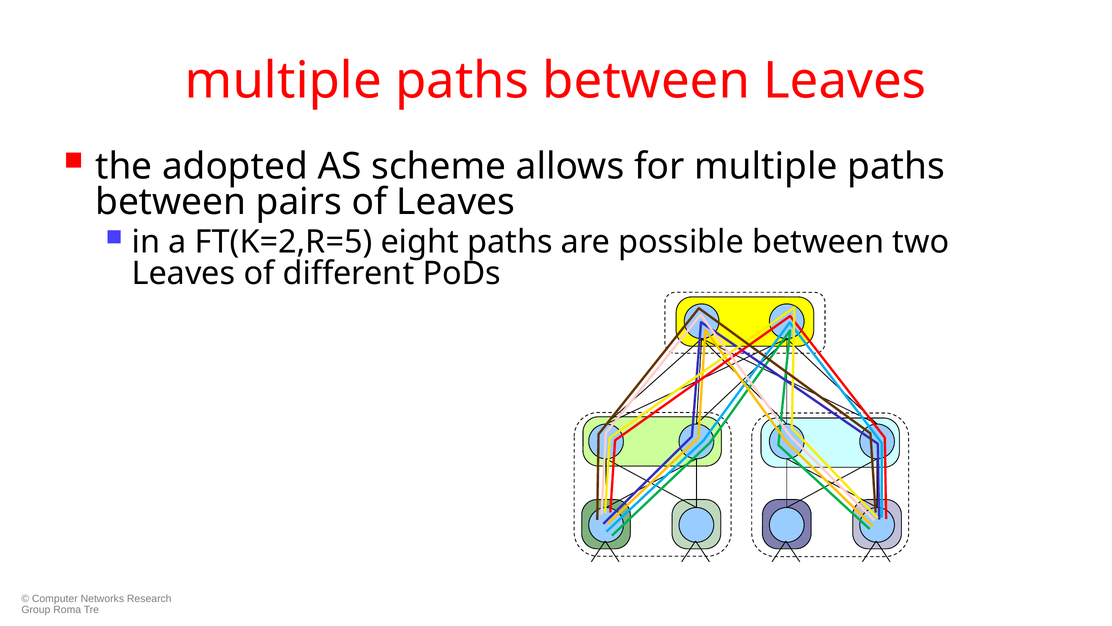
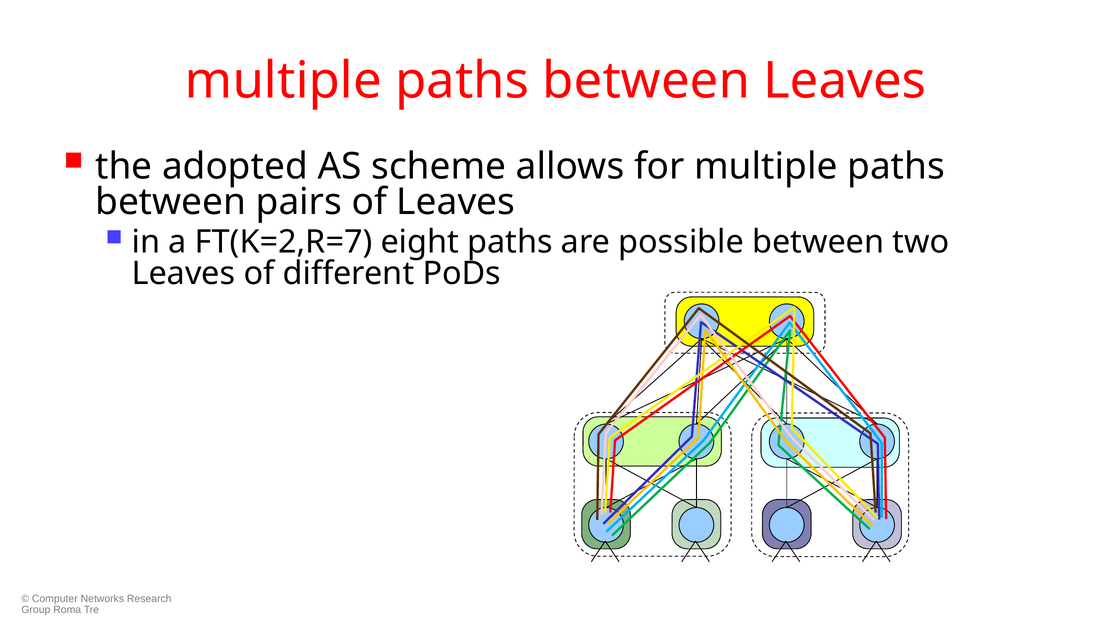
FT(K=2,R=5: FT(K=2,R=5 -> FT(K=2,R=7 (284, 242)
